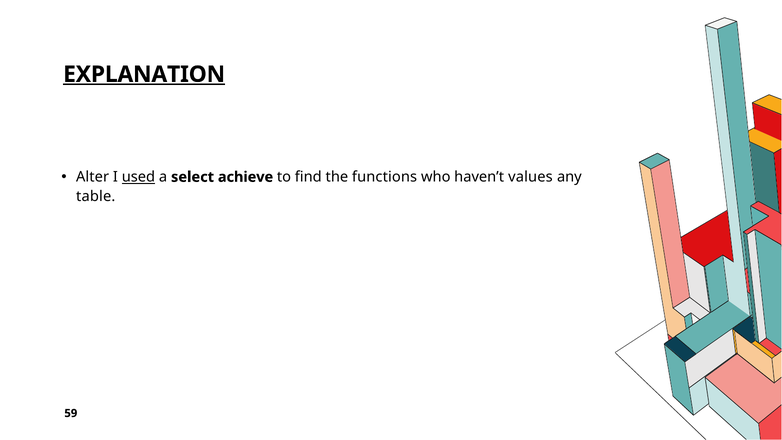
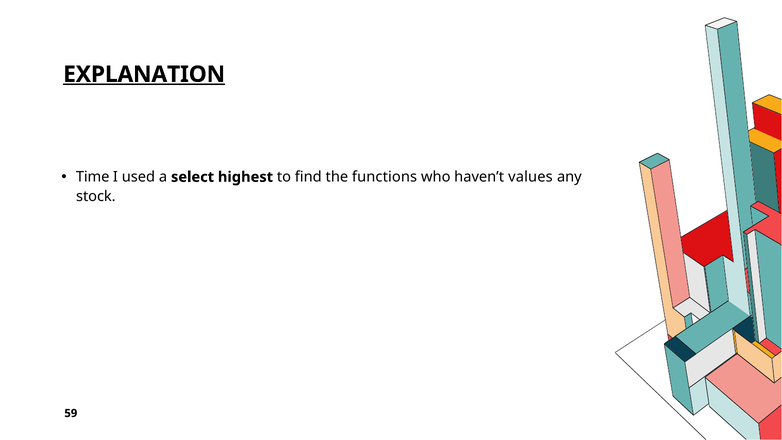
Alter: Alter -> Time (93, 177)
used underline: present -> none (138, 177)
achieve: achieve -> highest (245, 177)
table: table -> stock (96, 197)
